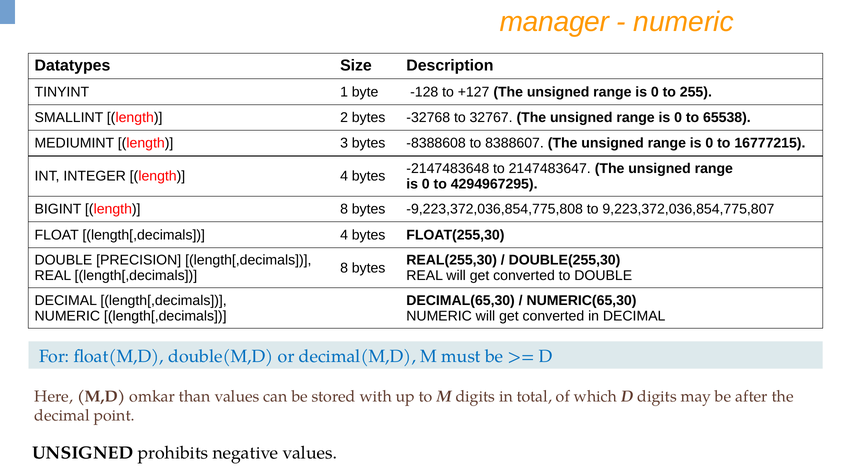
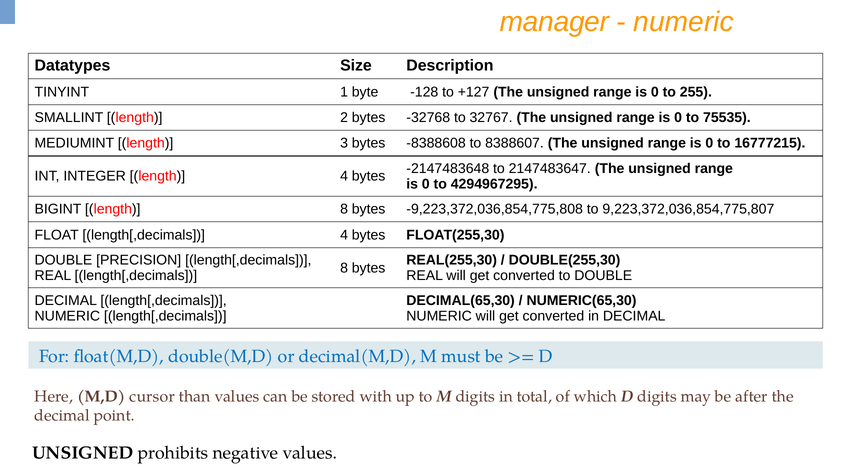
65538: 65538 -> 75535 (727, 118)
omkar: omkar -> cursor (152, 397)
